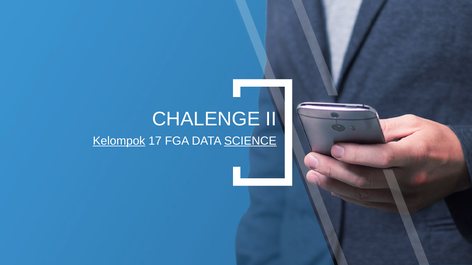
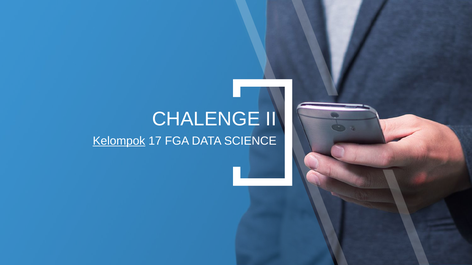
SCIENCE underline: present -> none (250, 141)
